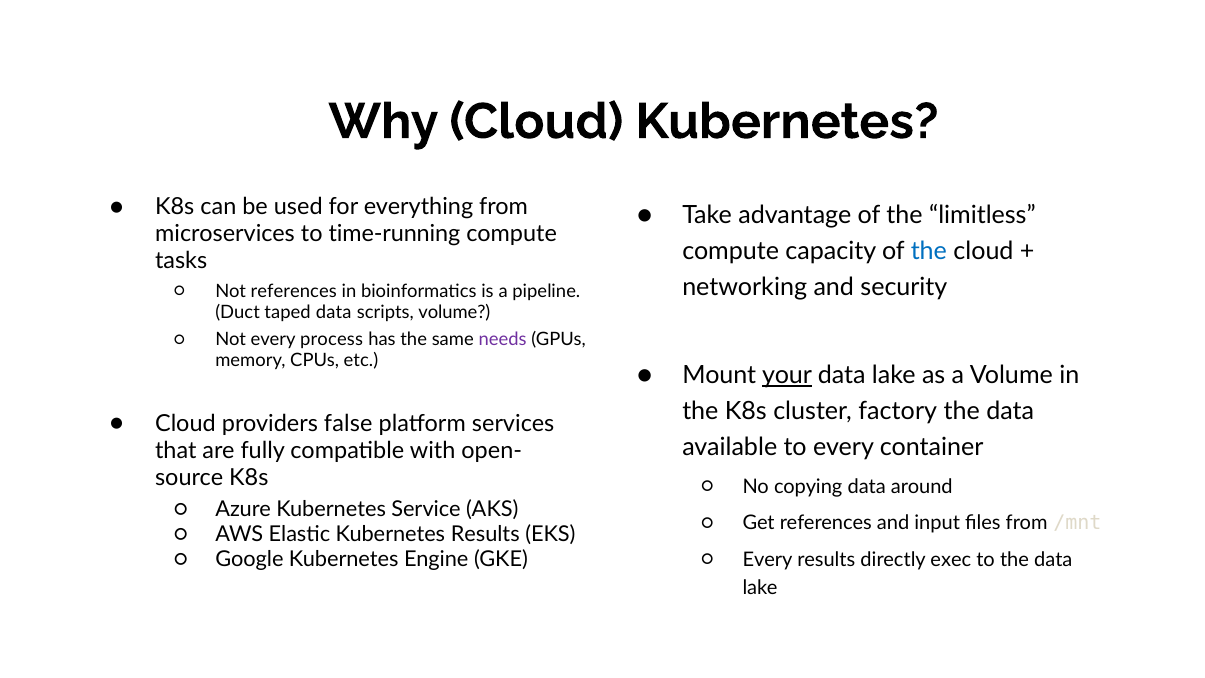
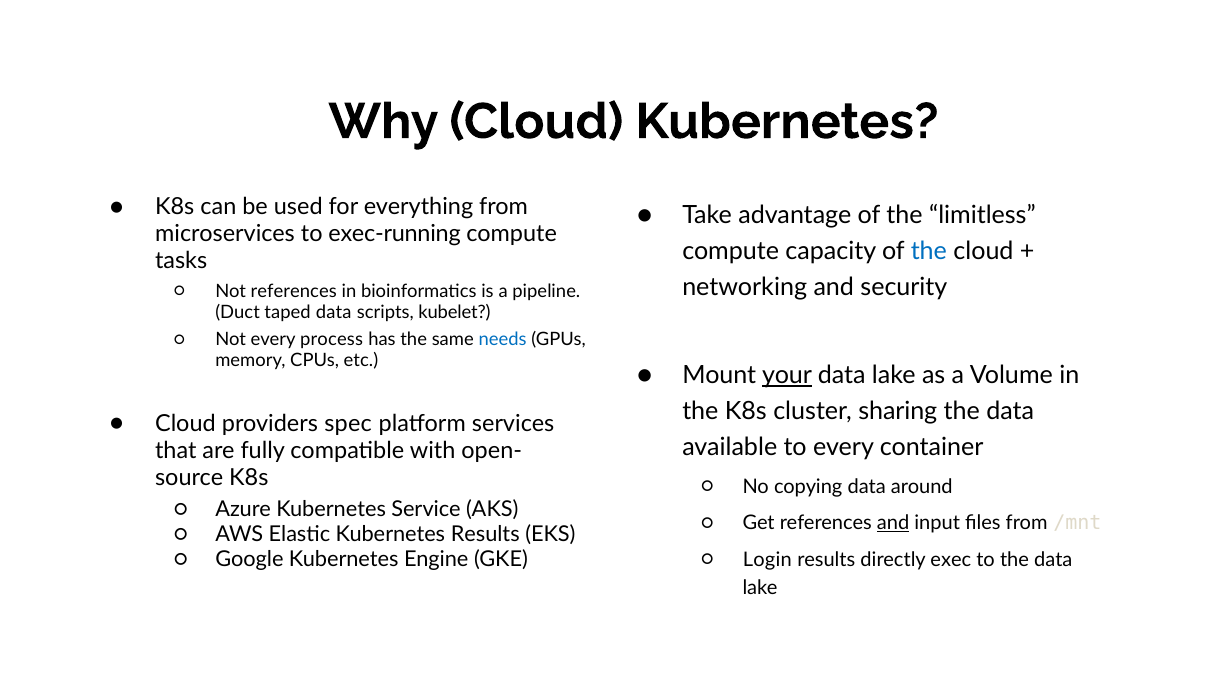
time-running: time-running -> exec-running (395, 234)
scripts volume: volume -> kubelet (454, 312)
needs colour: purple -> blue (503, 339)
factory: factory -> sharing (898, 411)
false: false -> spec (348, 423)
and underline: none -> present (893, 523)
Every: Every -> Login (767, 559)
